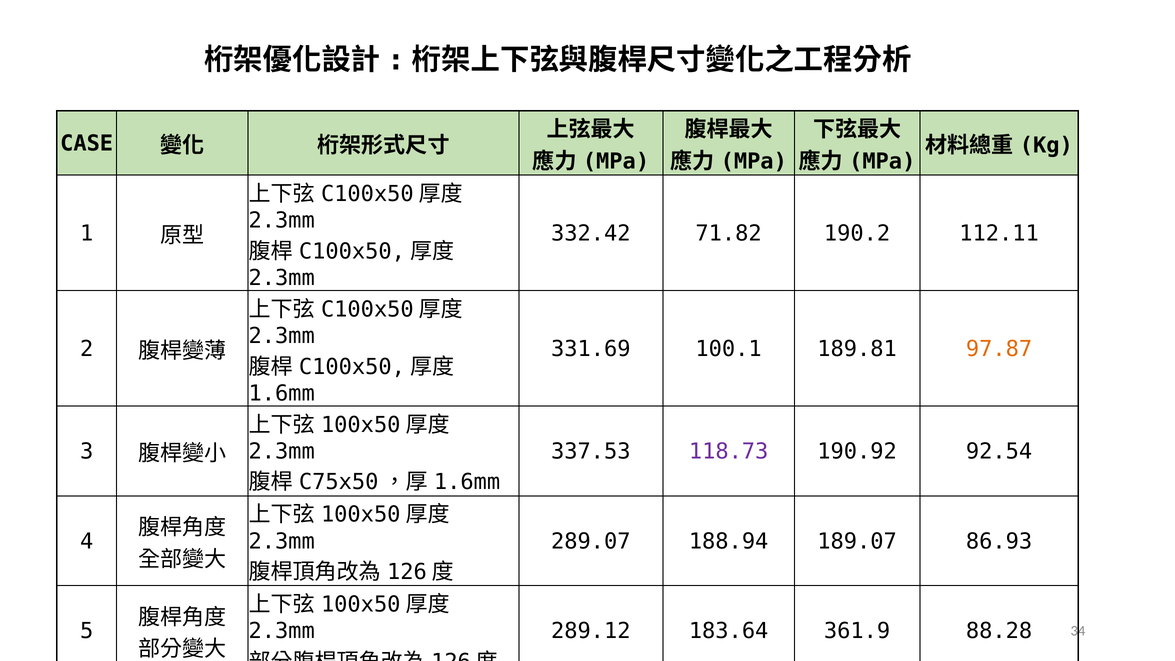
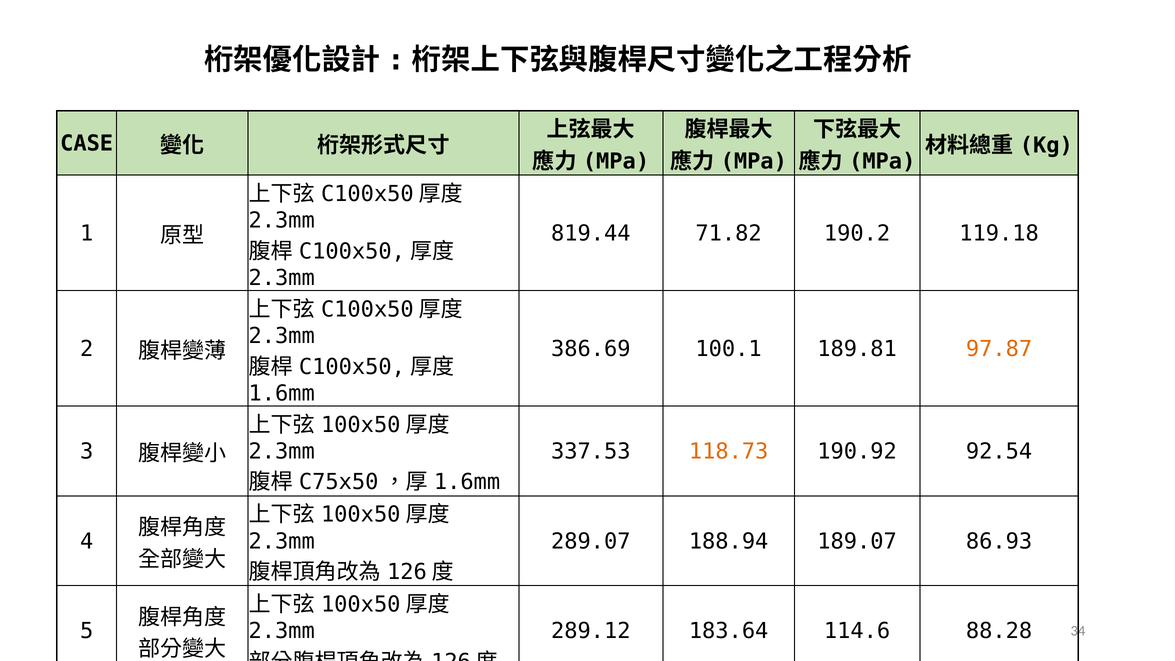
332.42: 332.42 -> 819.44 (591, 233)
112.11: 112.11 -> 119.18 (999, 233)
331.69: 331.69 -> 386.69 (591, 349)
118.73 colour: purple -> orange (729, 451)
361.9: 361.9 -> 114.6 (857, 631)
